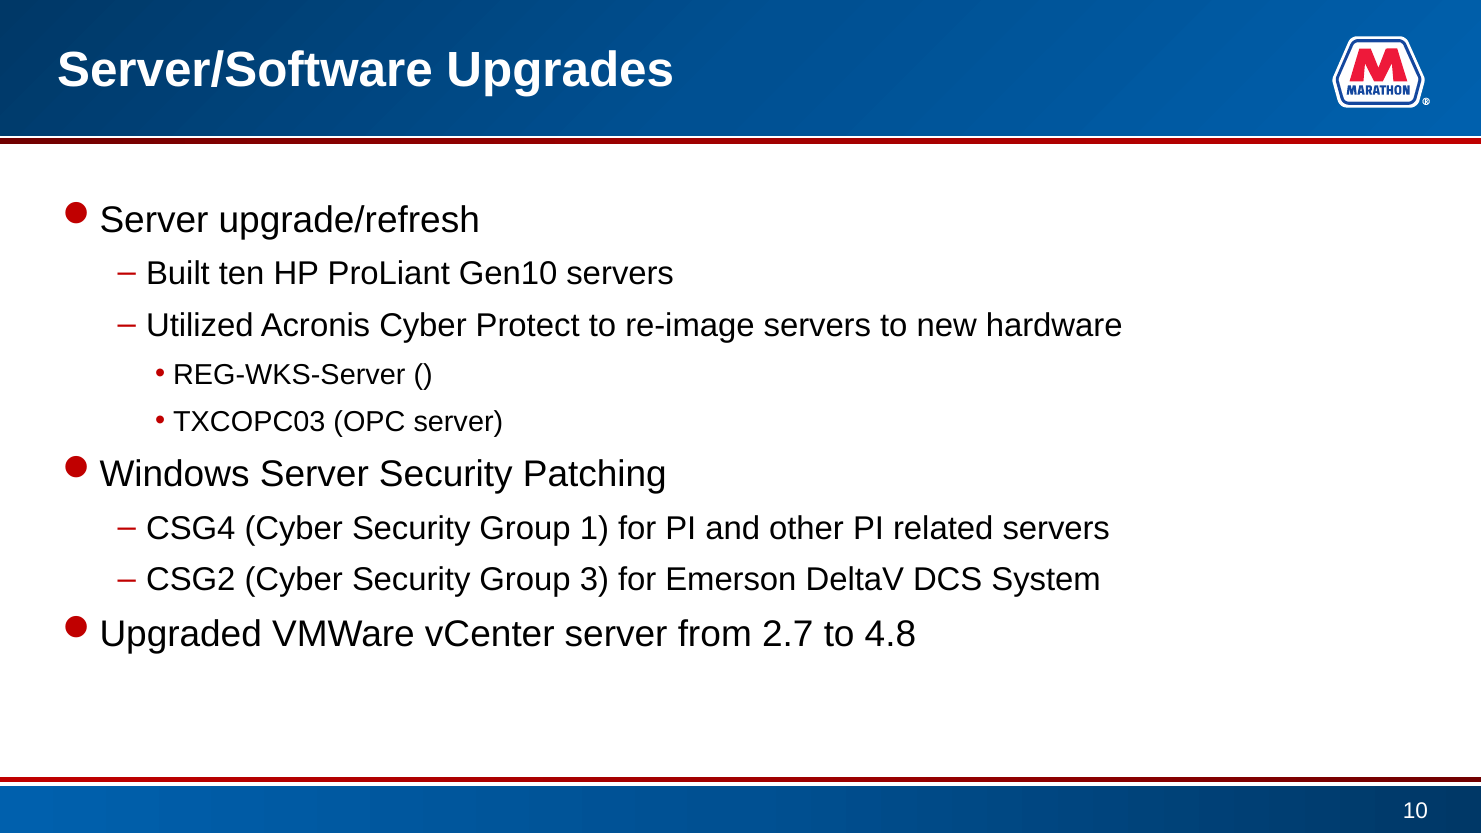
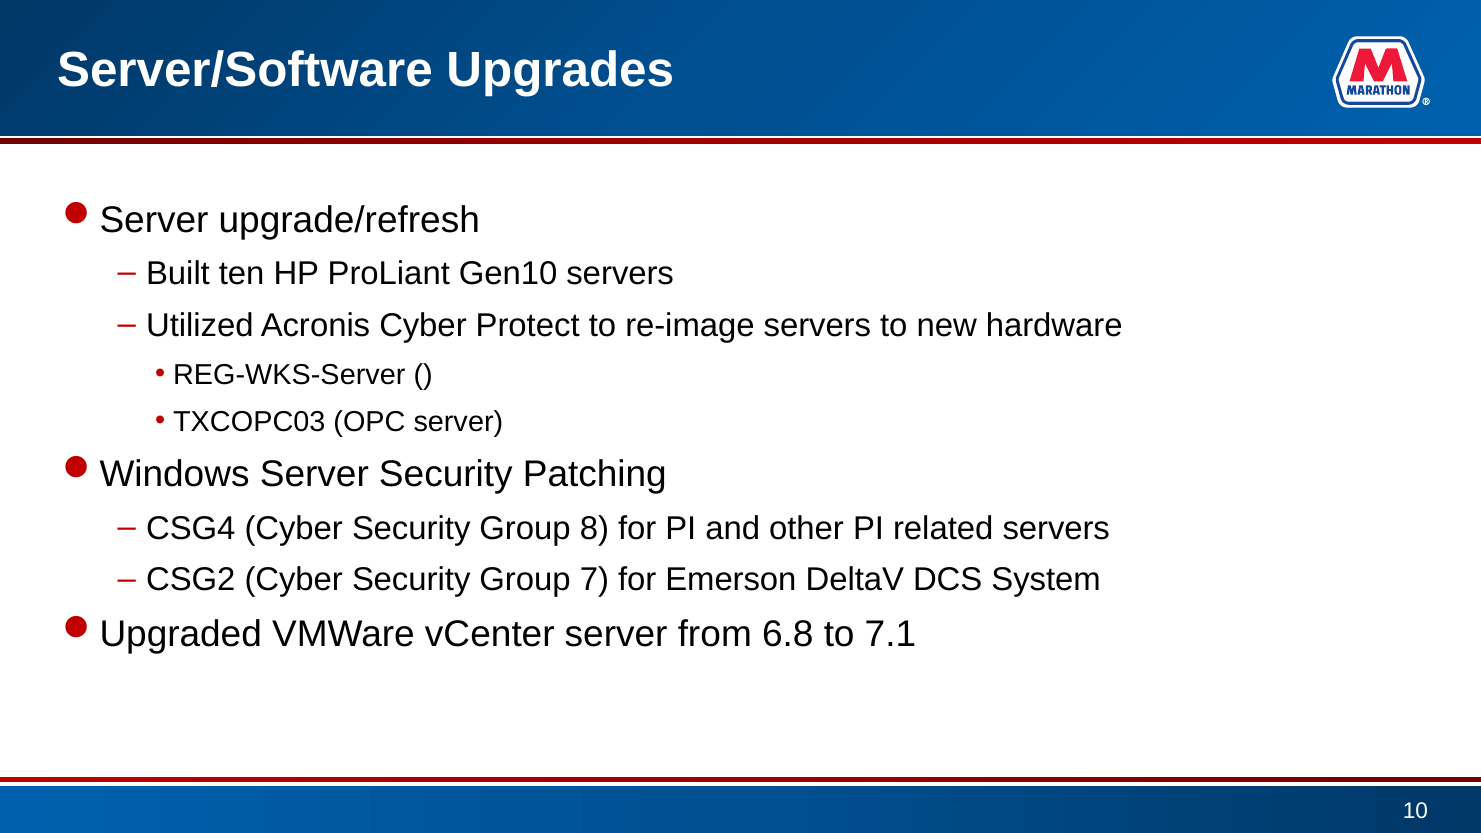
1: 1 -> 8 (594, 528)
3: 3 -> 7 (594, 580)
2.7: 2.7 -> 6.8 (788, 635)
4.8: 4.8 -> 7.1 (891, 635)
